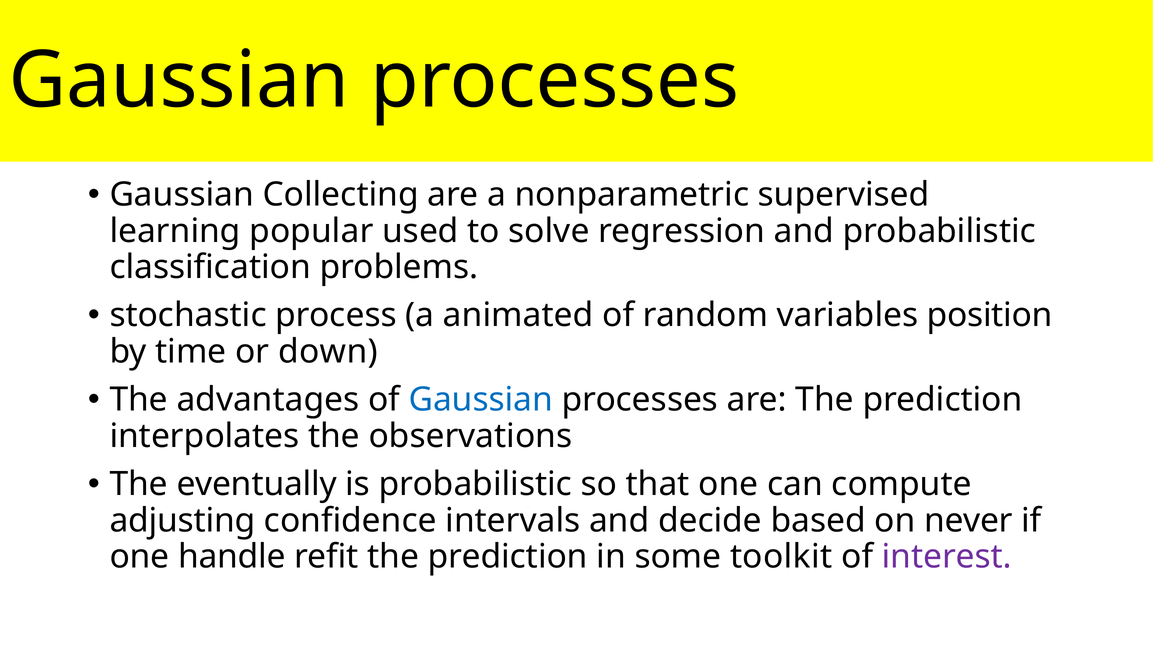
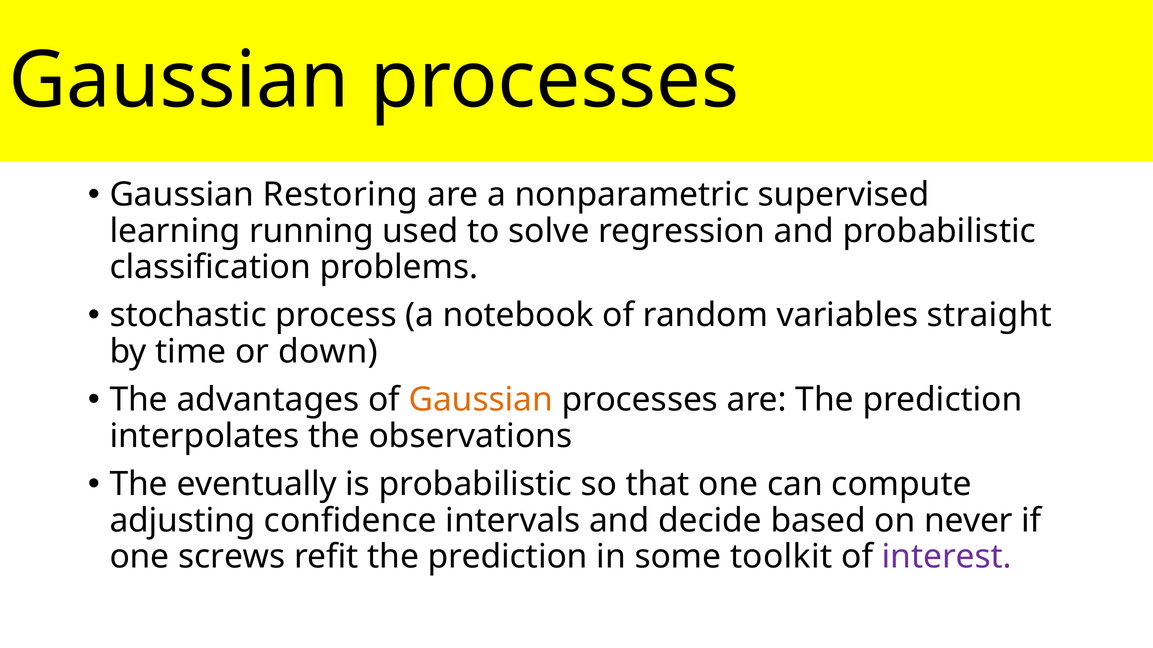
Collecting: Collecting -> Restoring (341, 195)
popular: popular -> running (312, 231)
animated: animated -> notebook (518, 316)
position: position -> straight (989, 316)
Gaussian colour: blue -> orange (481, 400)
handle: handle -> screws (232, 557)
